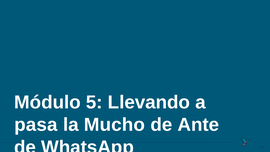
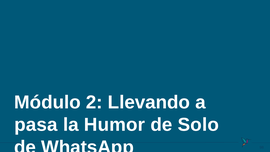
5: 5 -> 2 (94, 102)
Mucho: Mucho -> Humor (114, 125)
Ante: Ante -> Solo (198, 125)
